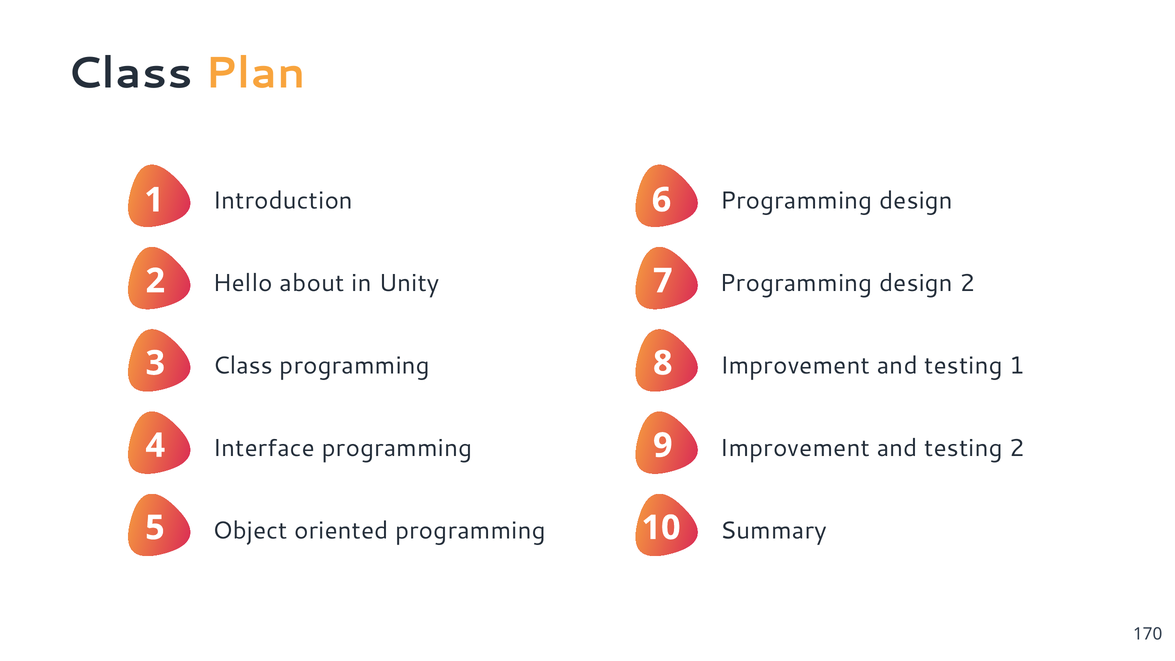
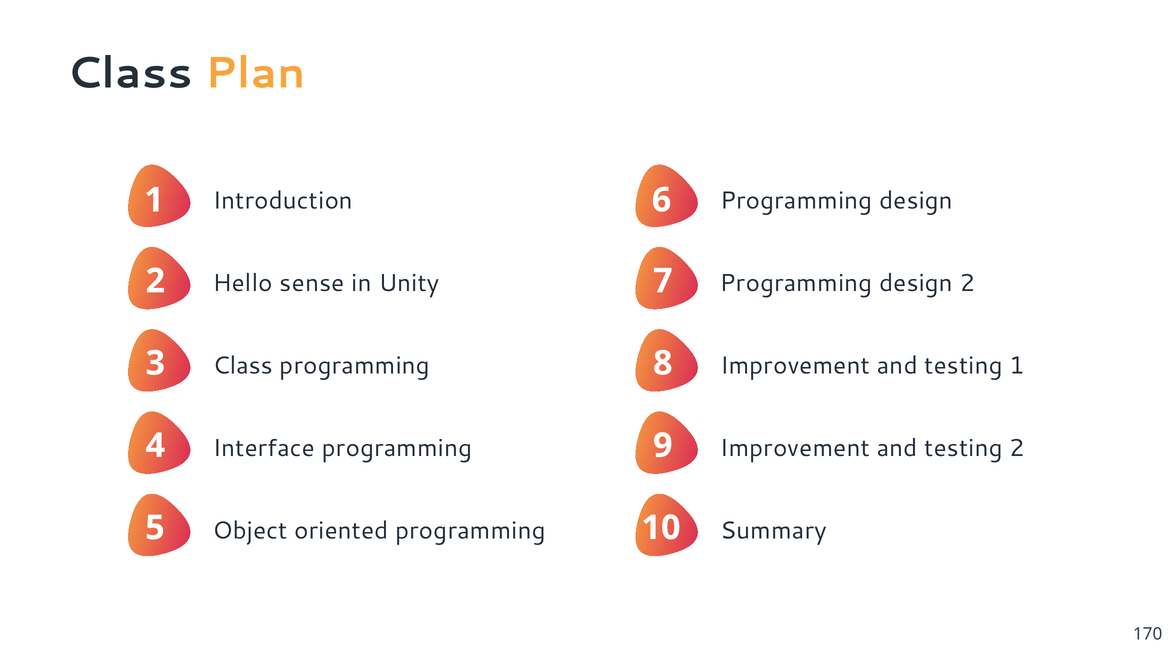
about: about -> sense (312, 283)
